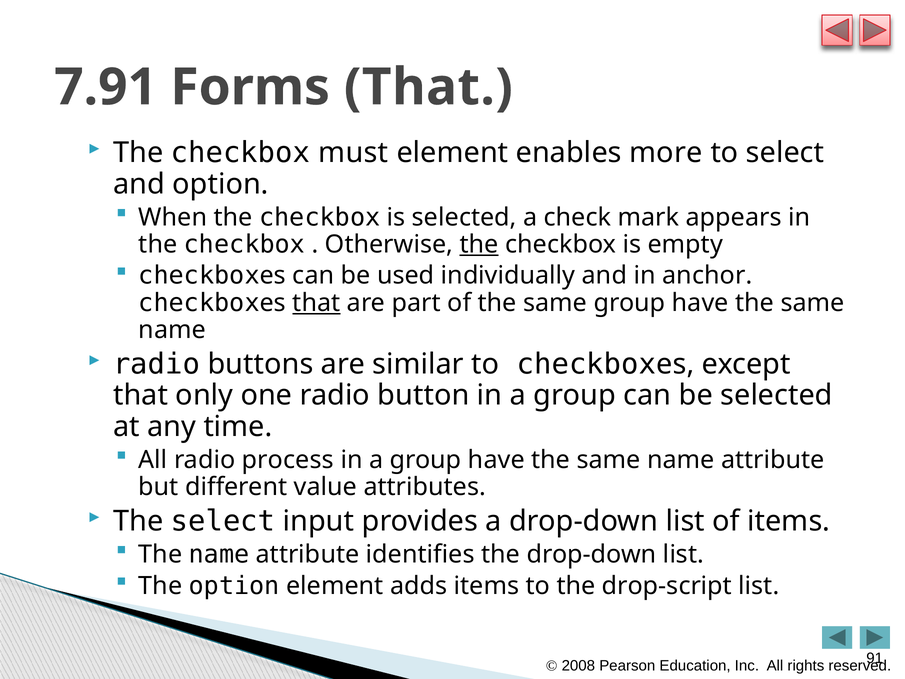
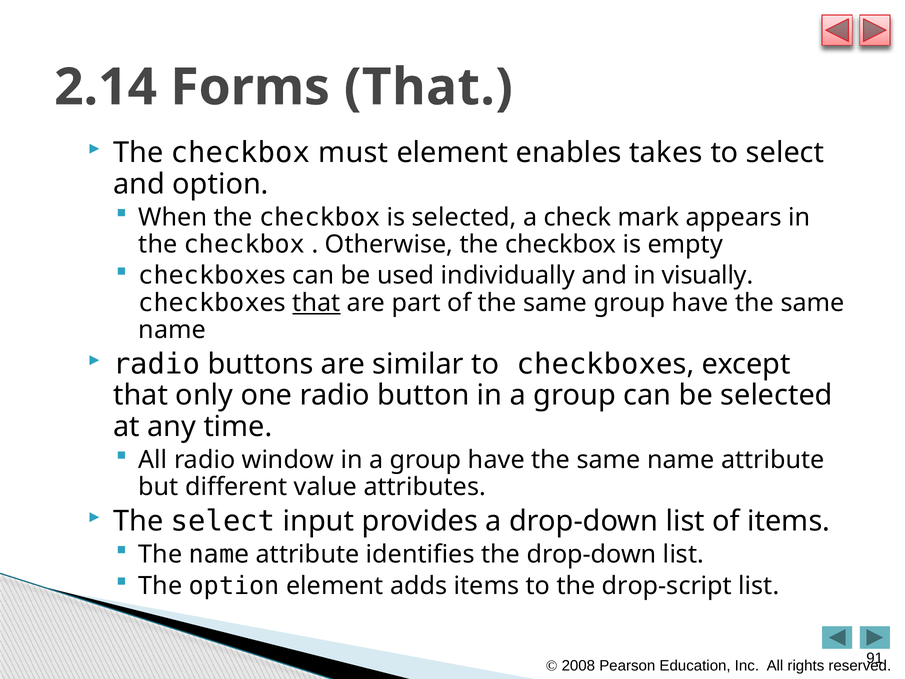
7.91: 7.91 -> 2.14 (106, 87)
more: more -> takes (666, 153)
the underline: present -> none (479, 244)
anchor: anchor -> visually (708, 276)
process: process -> window (288, 460)
